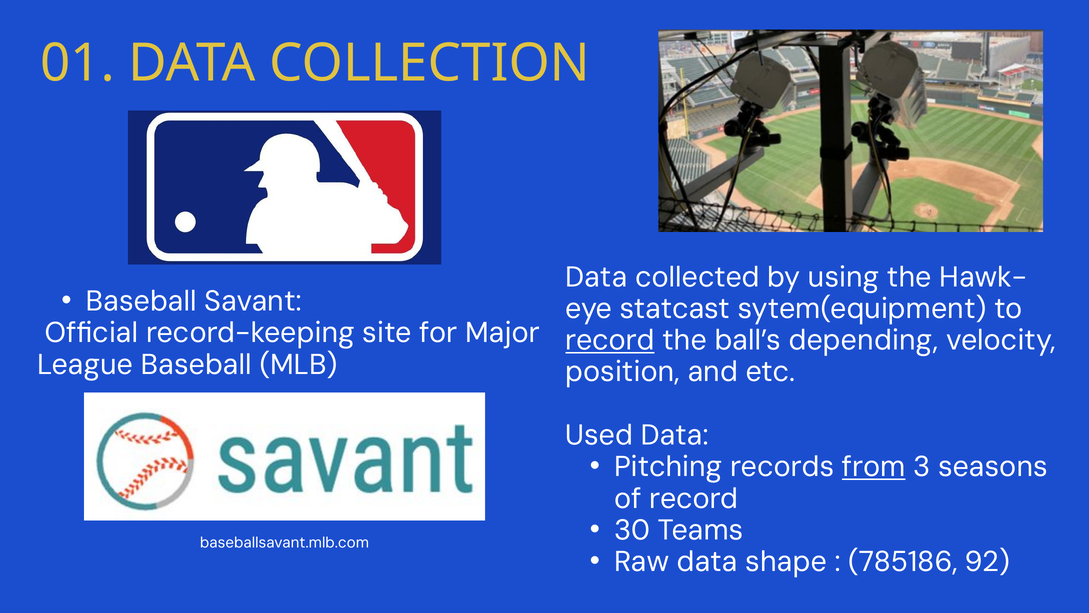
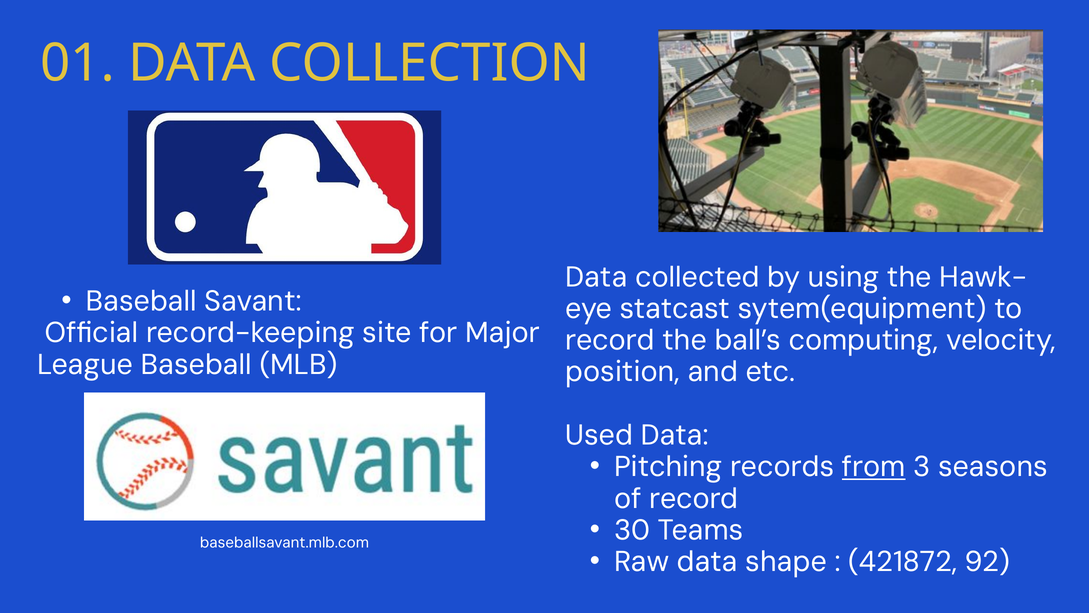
record underline: present -> none (610, 340)
depending: depending -> computing (863, 340)
785186: 785186 -> 421872 (903, 561)
